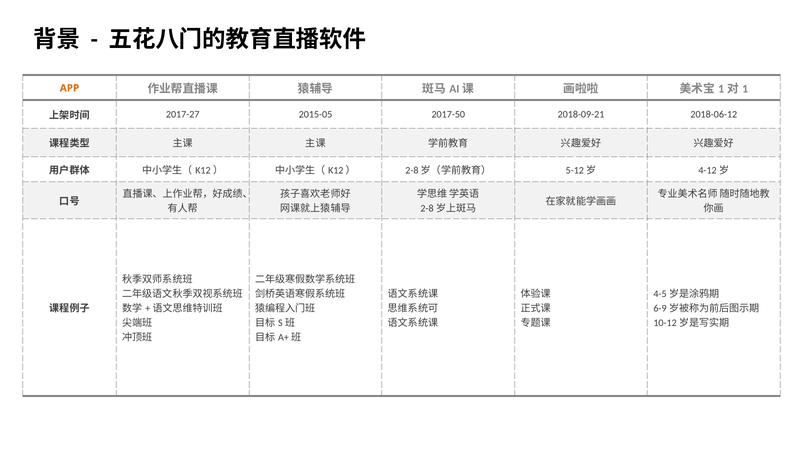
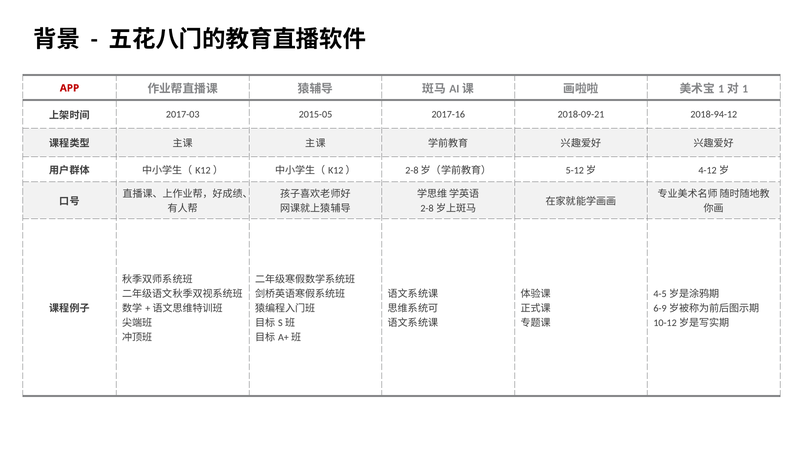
APP colour: orange -> red (70, 88)
2017-27: 2017-27 -> 2017-03 (183, 114)
2017-50: 2017-50 -> 2017-16 (448, 114)
2018-06-12: 2018-06-12 -> 2018-94-12 (714, 114)
